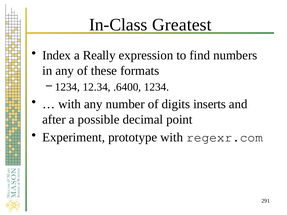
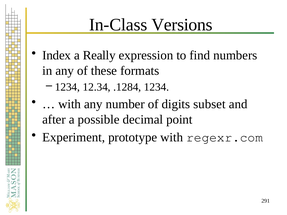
Greatest: Greatest -> Versions (182, 25)
.6400: .6400 -> .1284 (127, 87)
inserts: inserts -> subset (209, 104)
